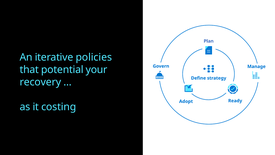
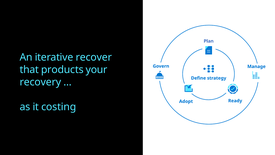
policies: policies -> recover (94, 57)
potential: potential -> products (62, 70)
